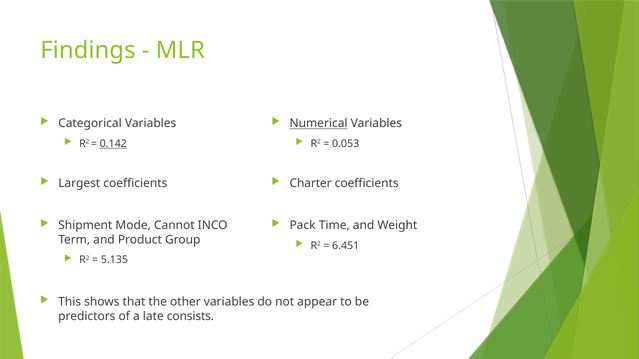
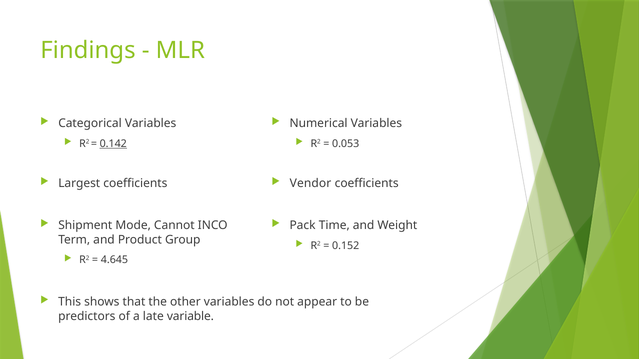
Numerical underline: present -> none (319, 124)
Charter: Charter -> Vendor (310, 184)
6.451: 6.451 -> 0.152 (346, 246)
5.135: 5.135 -> 4.645 (114, 260)
consists: consists -> variable (190, 317)
